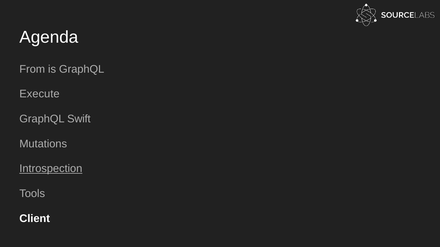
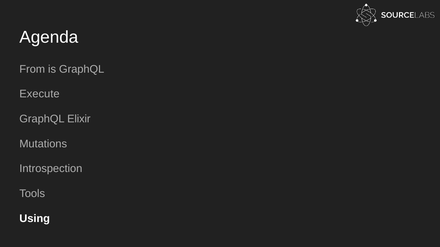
Swift: Swift -> Elixir (79, 119)
Introspection underline: present -> none (51, 169)
Client: Client -> Using (35, 219)
